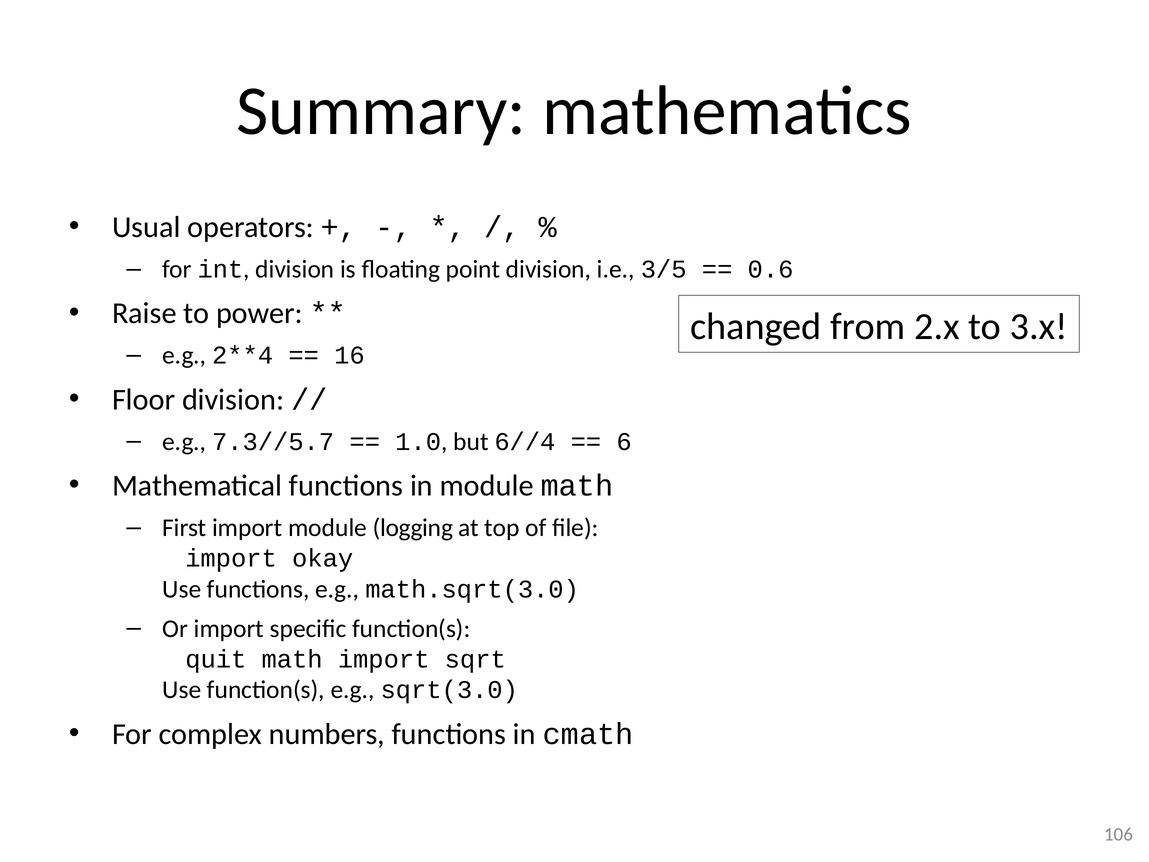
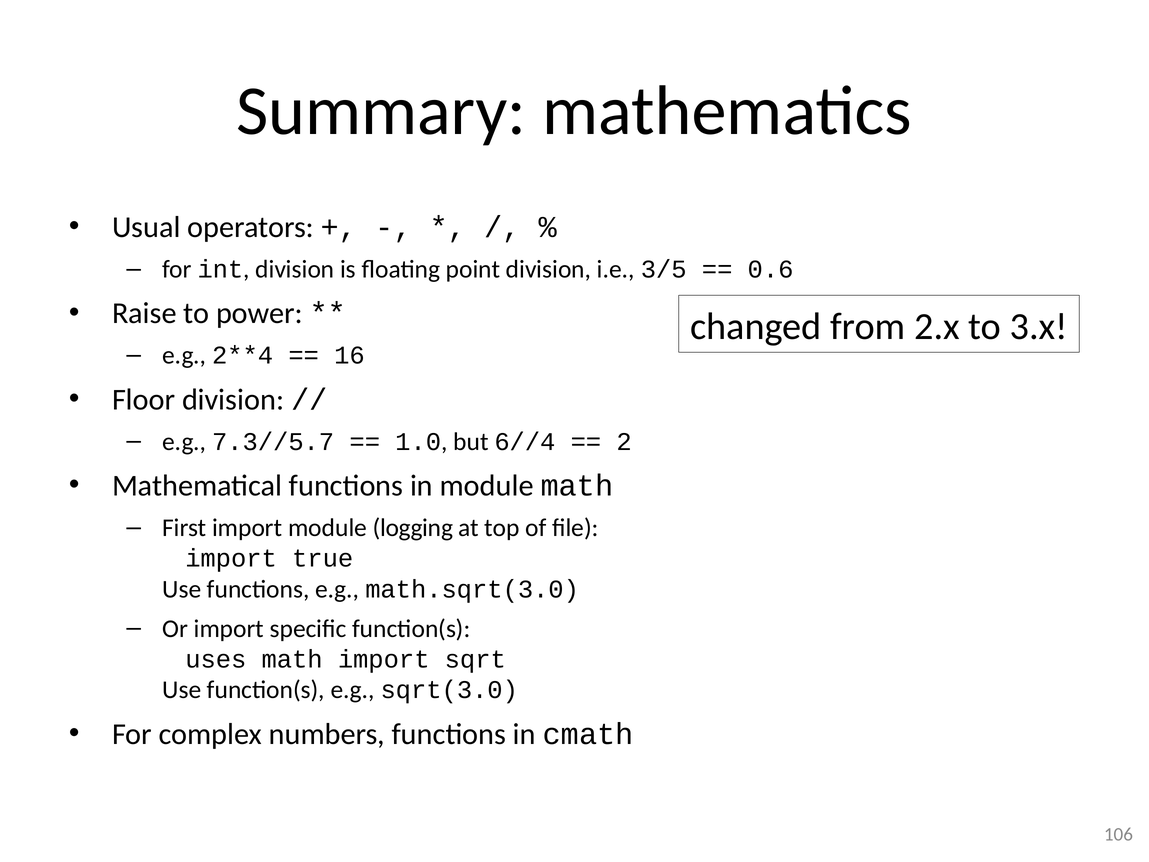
6: 6 -> 2 (624, 442)
okay: okay -> true (323, 558)
quit: quit -> uses (216, 659)
